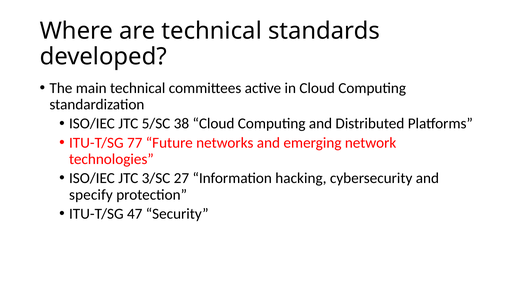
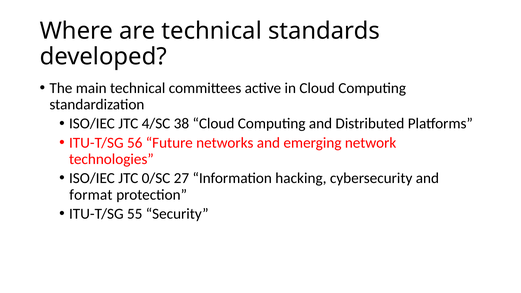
5/SC: 5/SC -> 4/SC (156, 124)
77: 77 -> 56 (135, 143)
3/SC: 3/SC -> 0/SC (156, 178)
specify: specify -> format (91, 195)
47: 47 -> 55 (135, 214)
